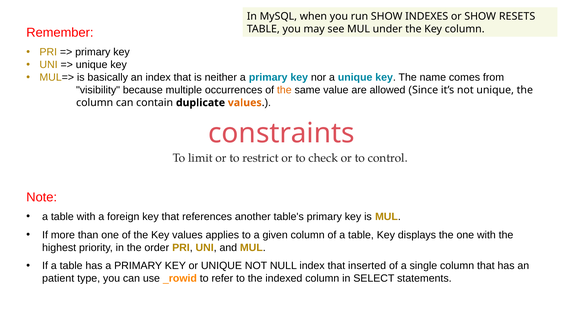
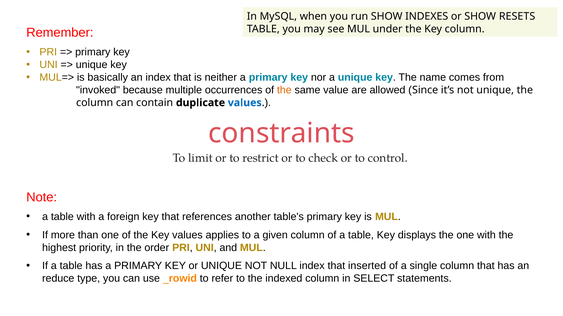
visibility: visibility -> invoked (98, 90)
values colour: orange -> blue (245, 103)
patient: patient -> reduce (58, 279)
